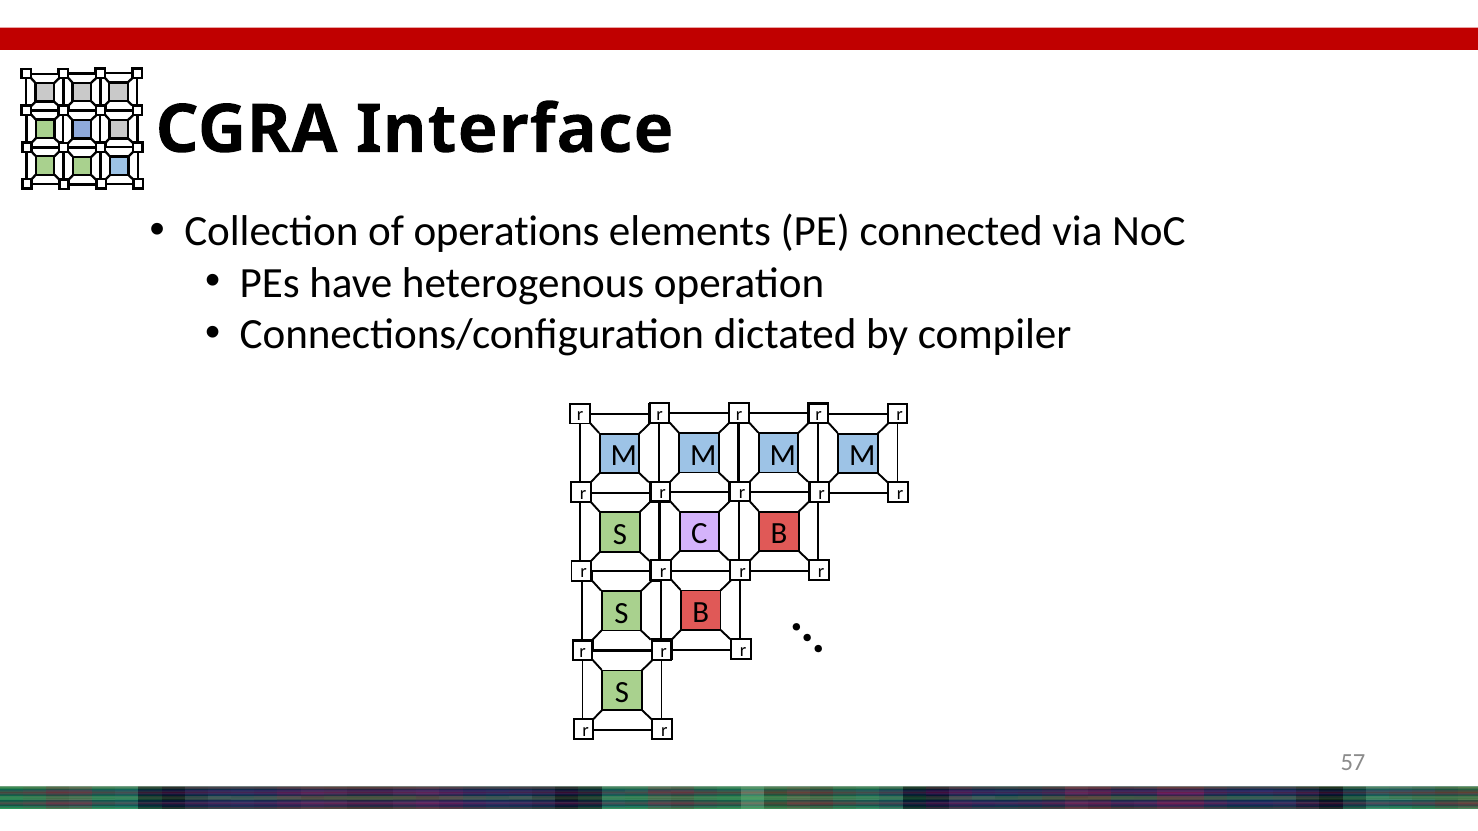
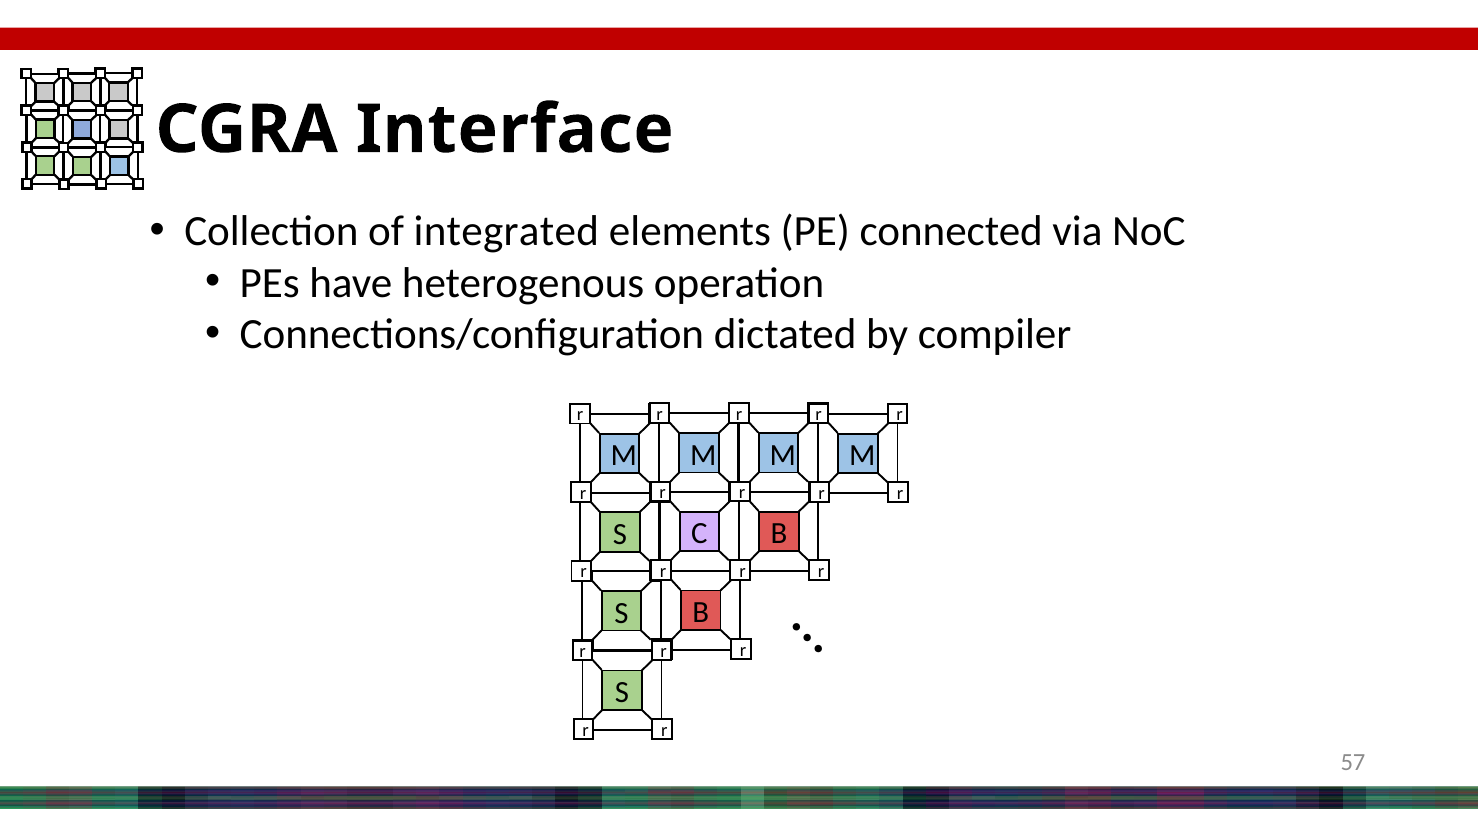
operations: operations -> integrated (506, 231)
